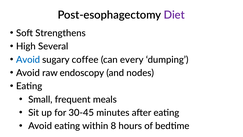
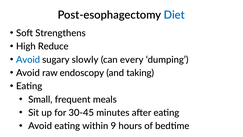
Diet colour: purple -> blue (174, 15)
Several: Several -> Reduce (53, 46)
coffee: coffee -> slowly (85, 60)
nodes: nodes -> taking (140, 73)
8: 8 -> 9 (113, 126)
